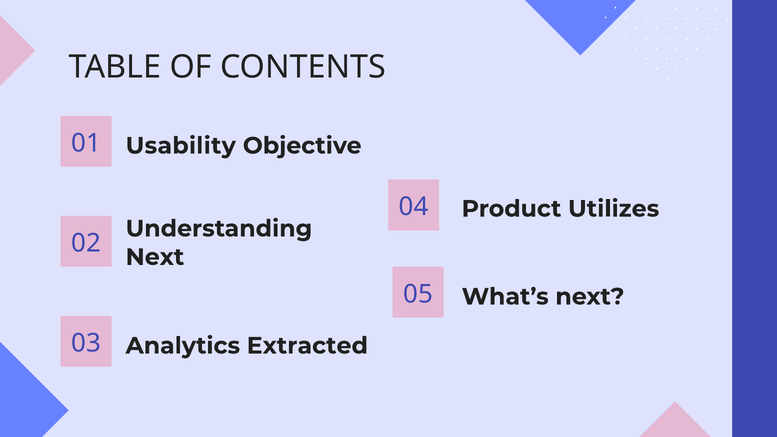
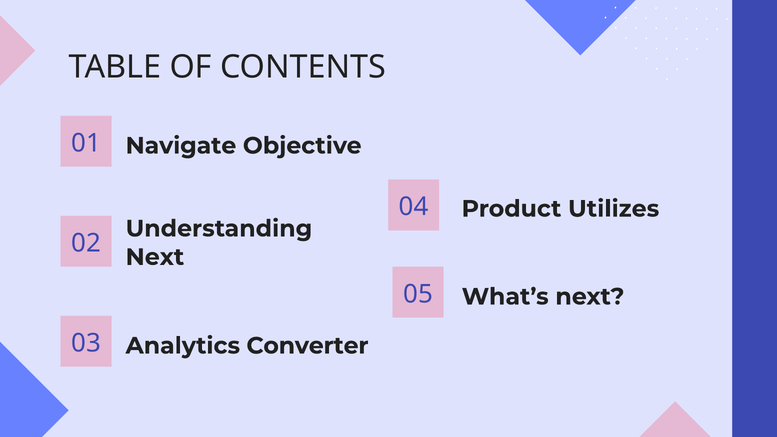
Usability: Usability -> Navigate (181, 146)
Extracted: Extracted -> Converter (307, 346)
